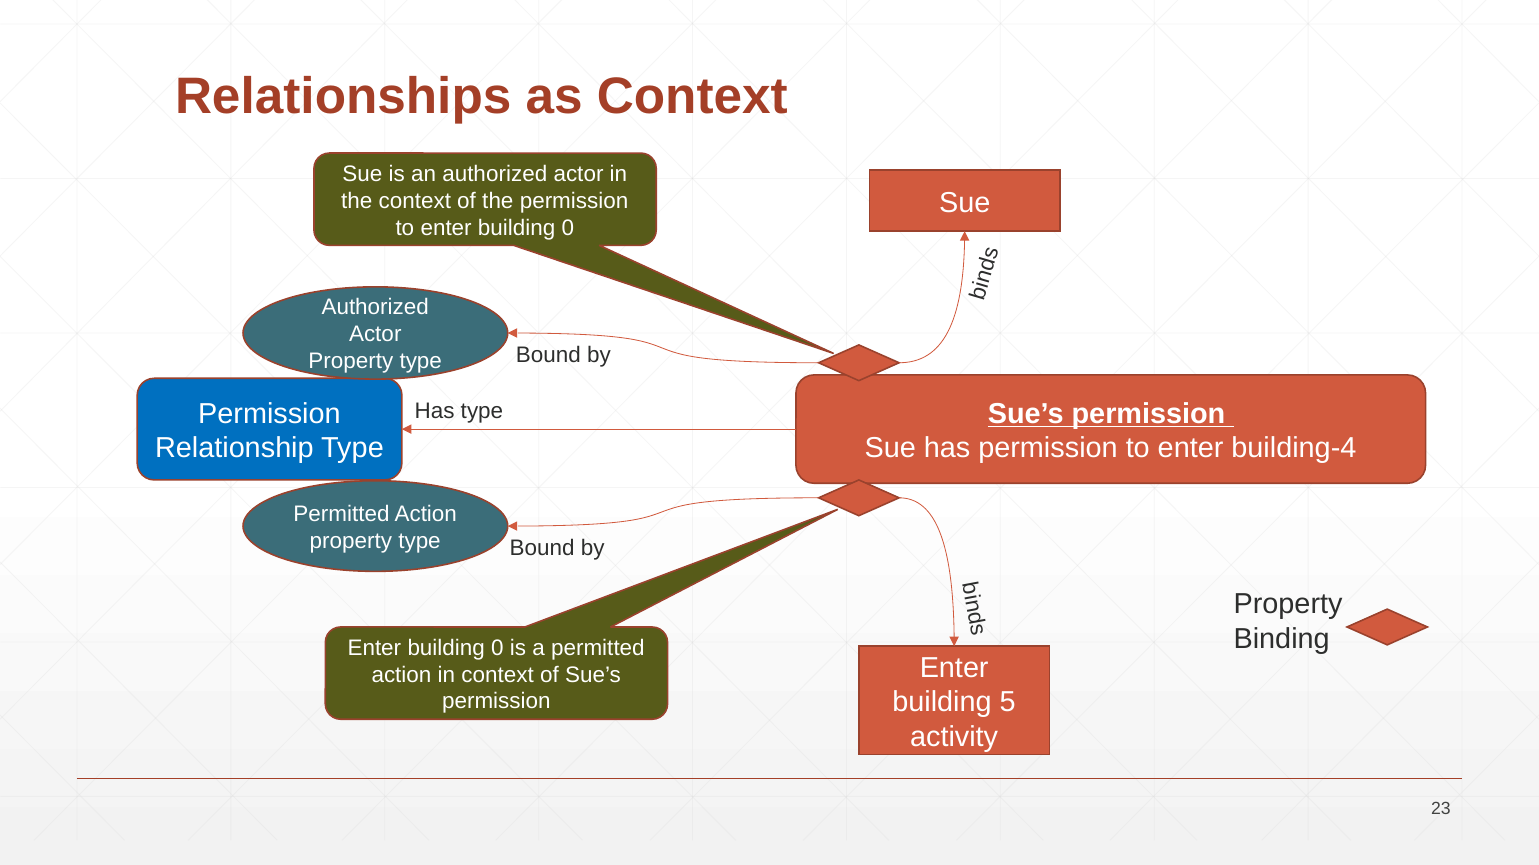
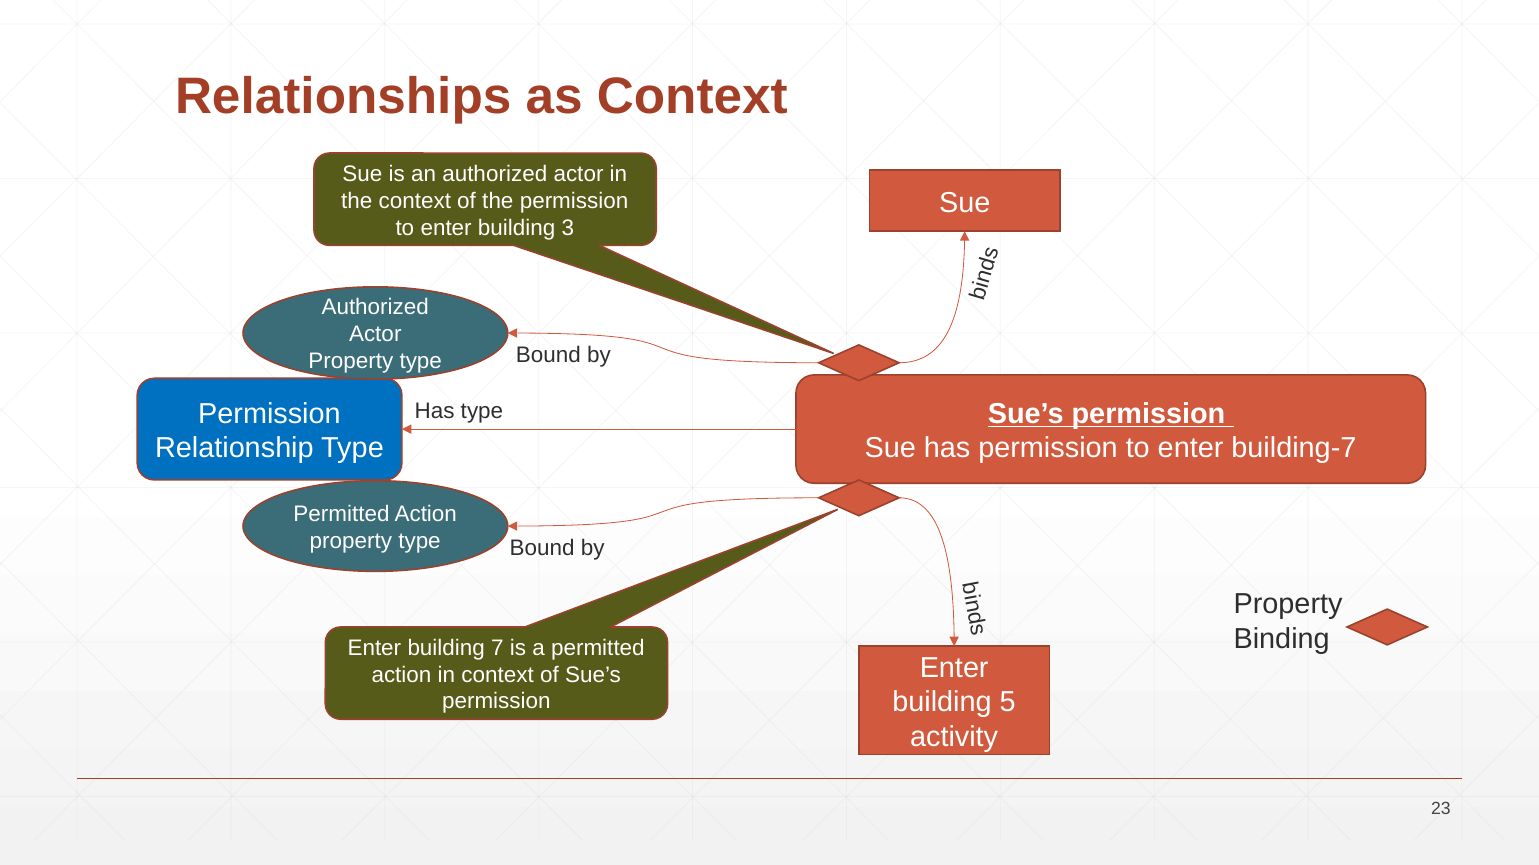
to enter building 0: 0 -> 3 (568, 228)
building-4: building-4 -> building-7 (1294, 449)
0: 0 -> 7 (497, 648)
